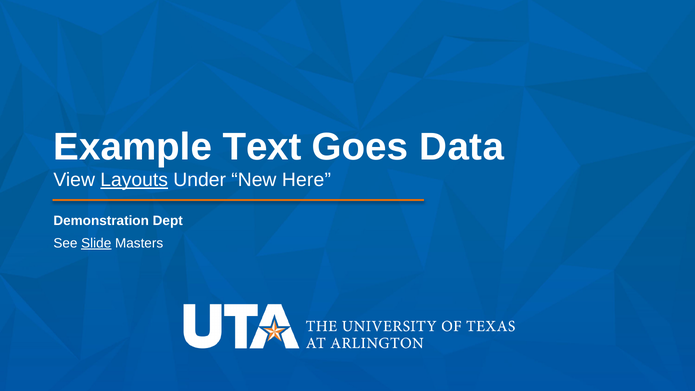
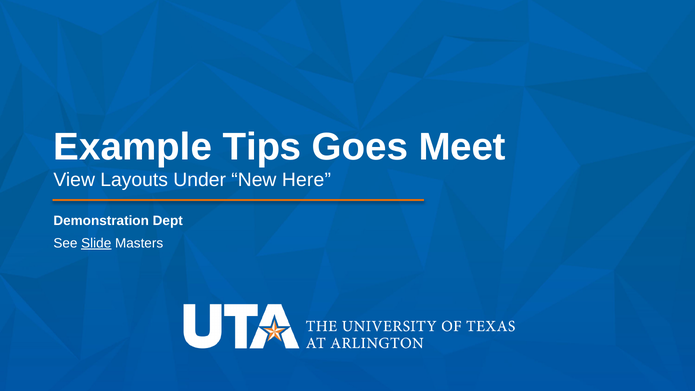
Text: Text -> Tips (262, 147)
Data: Data -> Meet (462, 147)
Layouts underline: present -> none (134, 180)
